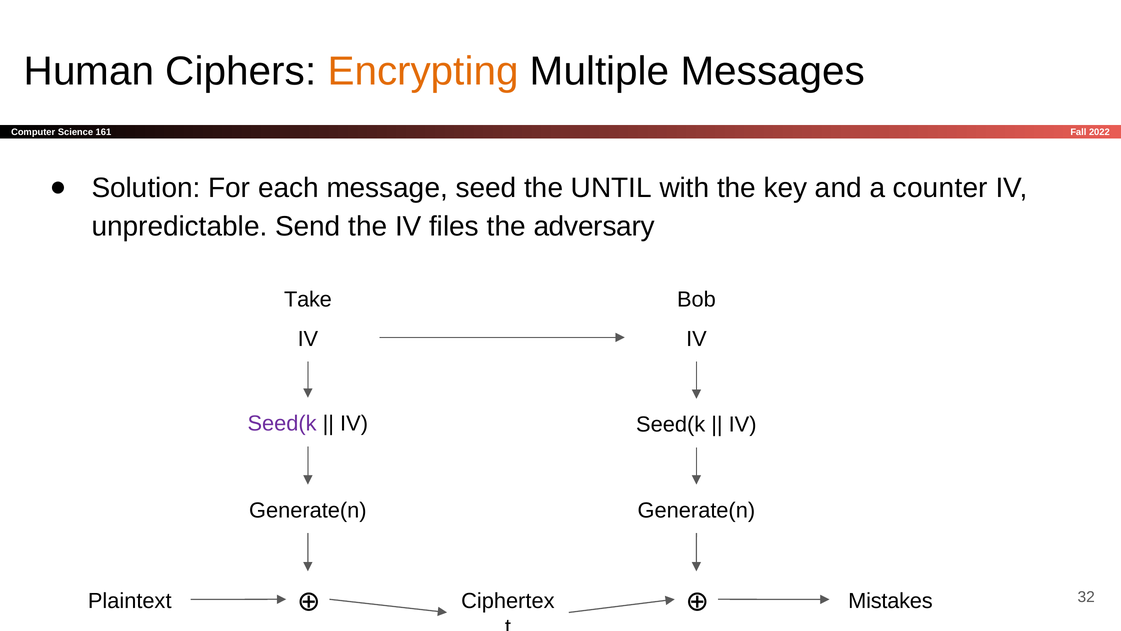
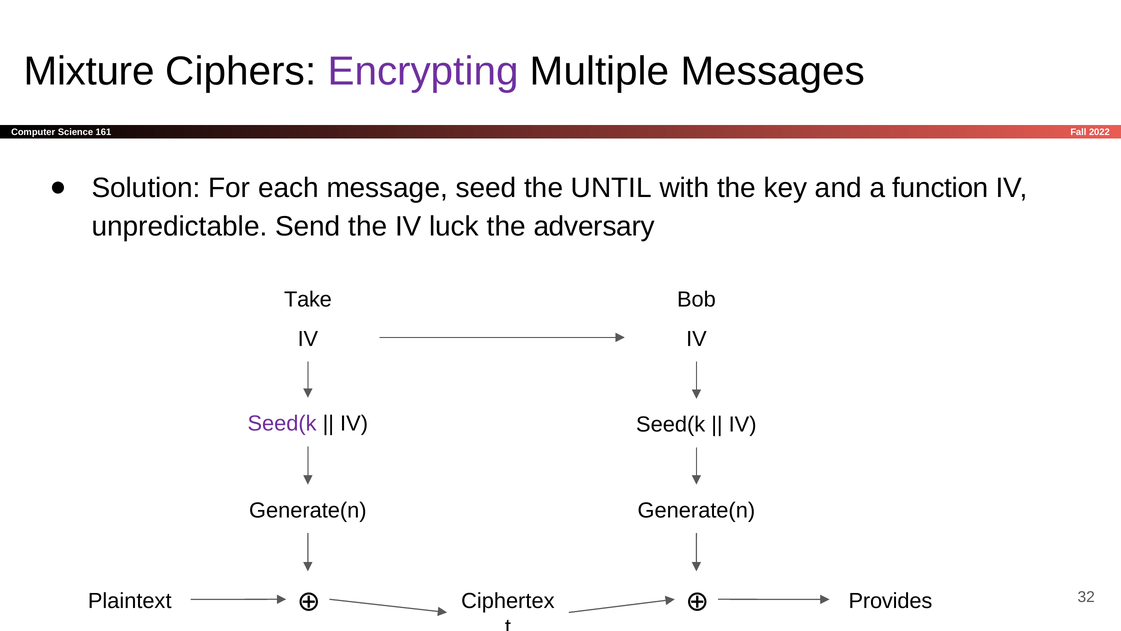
Human: Human -> Mixture (89, 72)
Encrypting colour: orange -> purple (423, 72)
counter: counter -> function (940, 188)
files: files -> luck (454, 227)
Mistakes: Mistakes -> Provides (890, 601)
